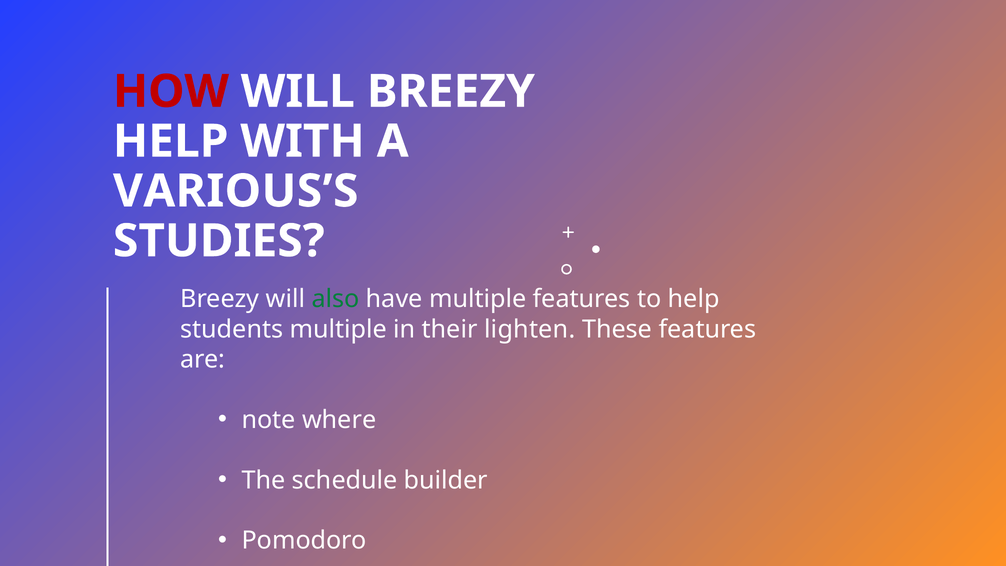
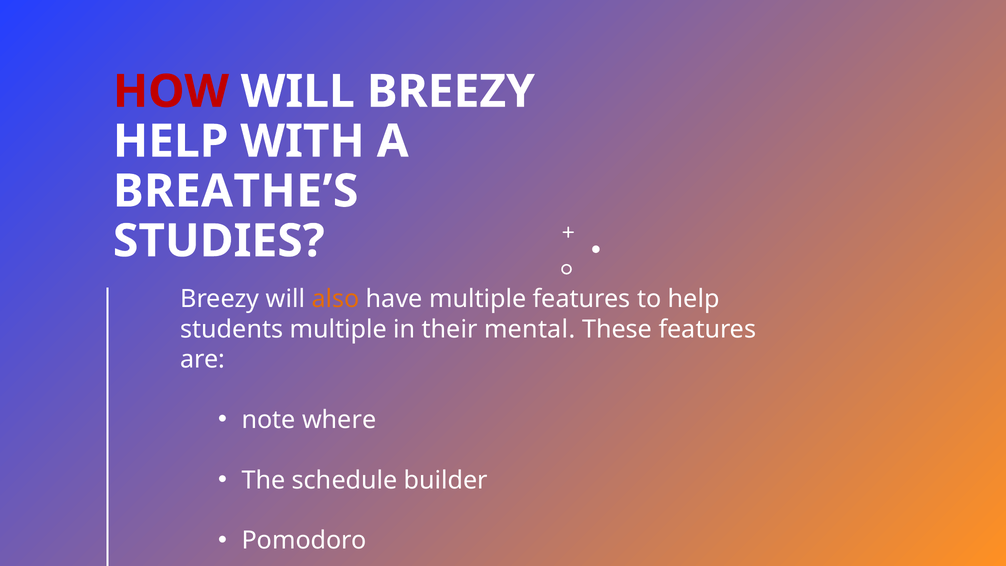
VARIOUS’S: VARIOUS’S -> BREATHE’S (236, 191)
also colour: green -> orange (335, 299)
lighten: lighten -> mental (530, 329)
